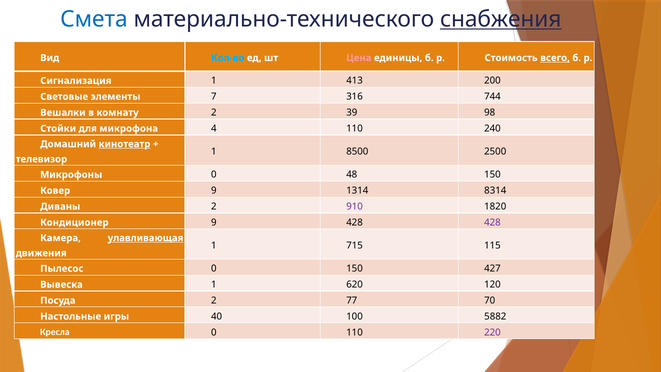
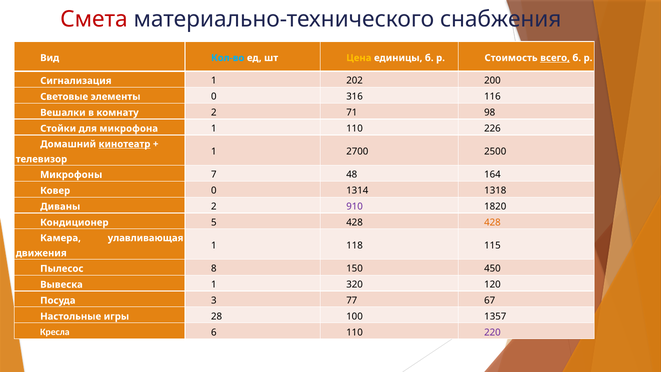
Смета colour: blue -> red (94, 19)
снабжения underline: present -> none (501, 19)
Цена colour: pink -> yellow (359, 58)
413: 413 -> 202 (355, 81)
7: 7 -> 0 (214, 97)
744: 744 -> 116 (493, 97)
39: 39 -> 71 (352, 113)
4: 4 -> 1 (214, 129)
240: 240 -> 226 (493, 129)
8500: 8500 -> 2700 (357, 152)
0: 0 -> 7 (214, 175)
48 150: 150 -> 164 (493, 175)
9: 9 -> 0 (214, 191)
8314: 8314 -> 1318 (495, 191)
9: 9 -> 5 (214, 222)
428 colour: purple -> orange (493, 222)
улавливающая underline: present -> none (146, 238)
715: 715 -> 118 (355, 246)
0: 0 -> 8 (214, 269)
427: 427 -> 450 (493, 269)
620: 620 -> 320 (355, 285)
2: 2 -> 3 (214, 300)
70: 70 -> 67 (490, 300)
40: 40 -> 28 (217, 316)
5882: 5882 -> 1357 (495, 316)
Кресла 0: 0 -> 6 (214, 332)
